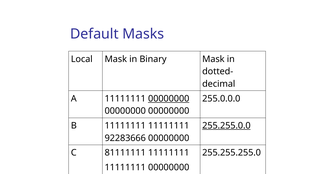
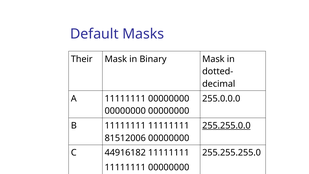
Local: Local -> Their (82, 59)
00000000 underline: present -> none (169, 98)
92283666: 92283666 -> 81512006 (125, 138)
81111111: 81111111 -> 44916182 (125, 153)
